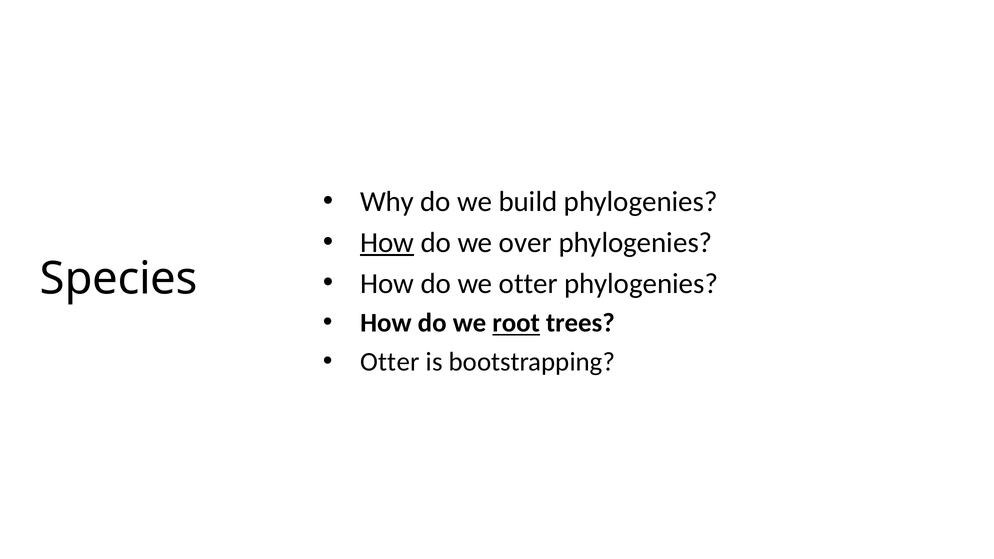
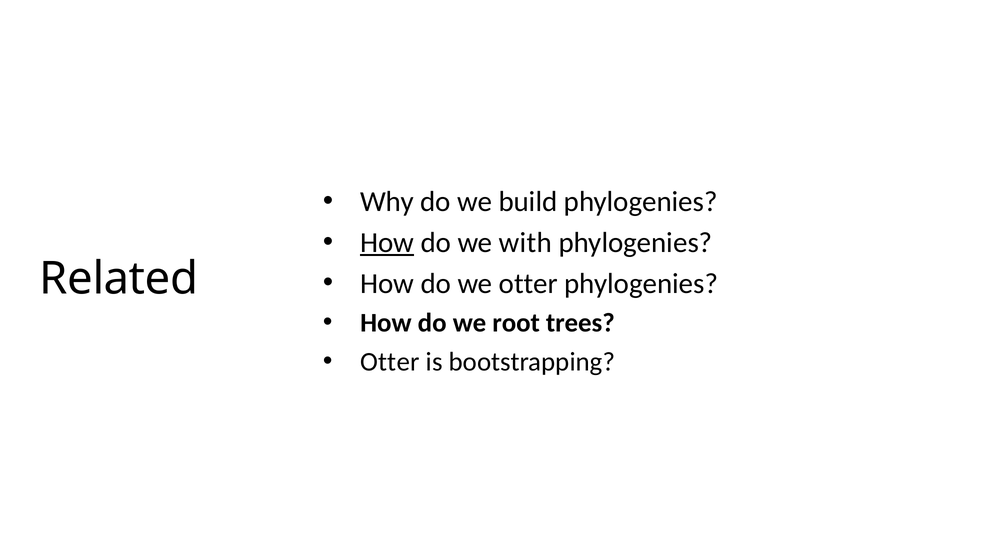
over: over -> with (525, 243)
Species: Species -> Related (119, 279)
root underline: present -> none (516, 323)
